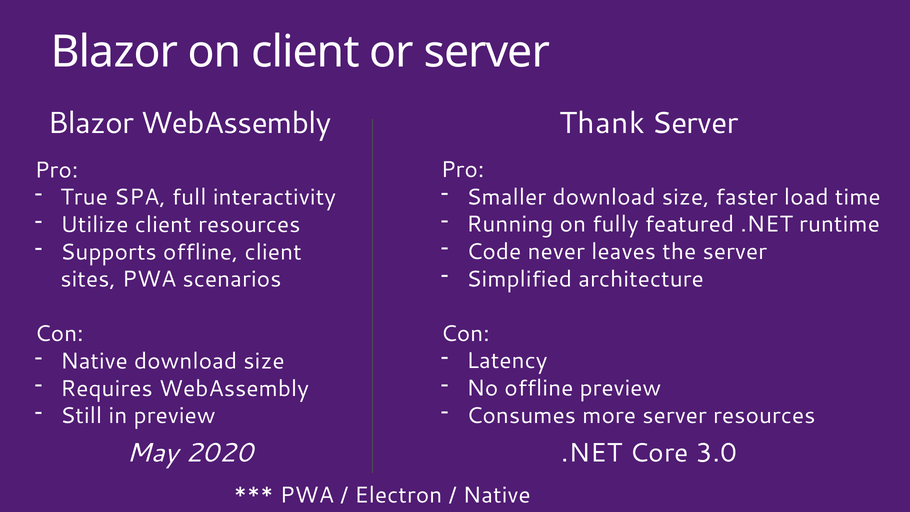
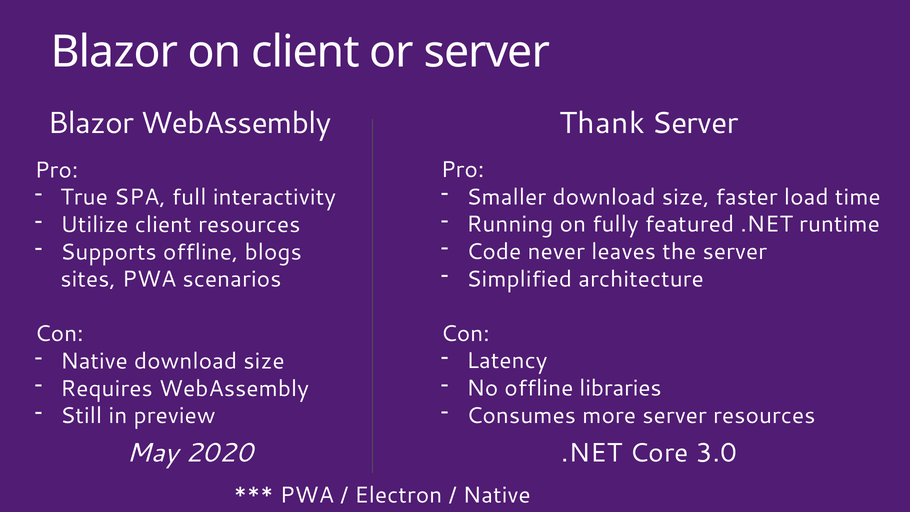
offline client: client -> blogs (273, 252)
offline preview: preview -> libraries (620, 388)
